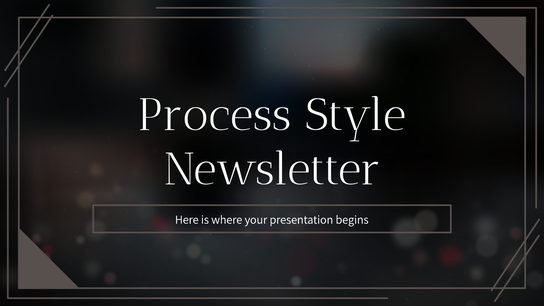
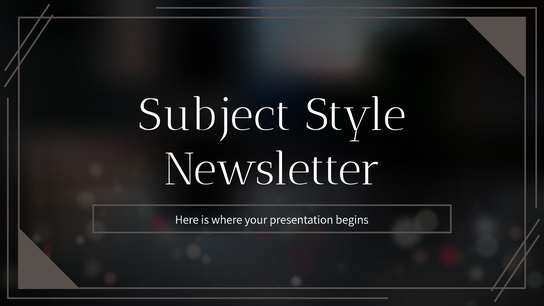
Process: Process -> Subject (215, 115)
